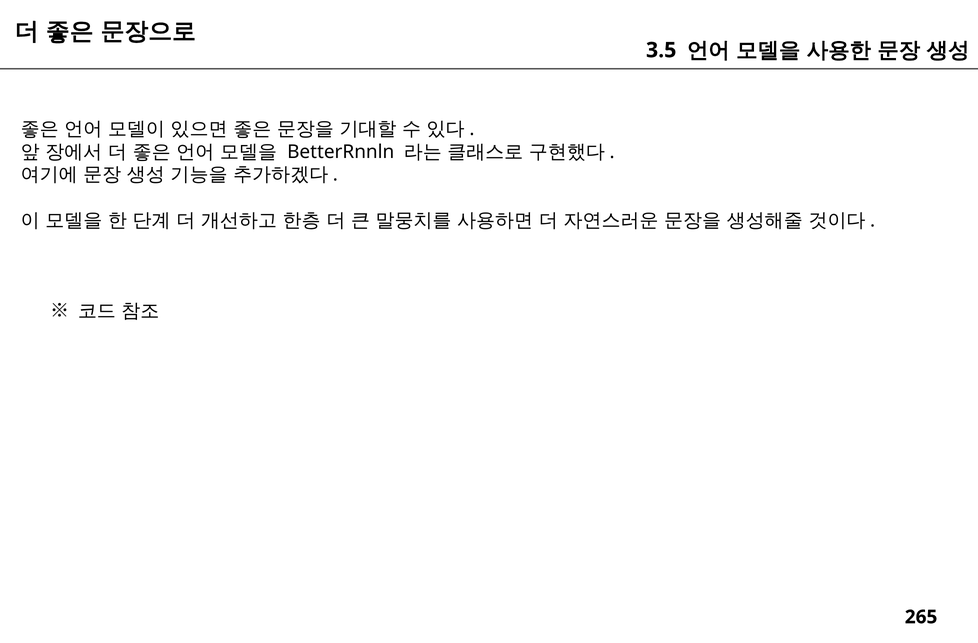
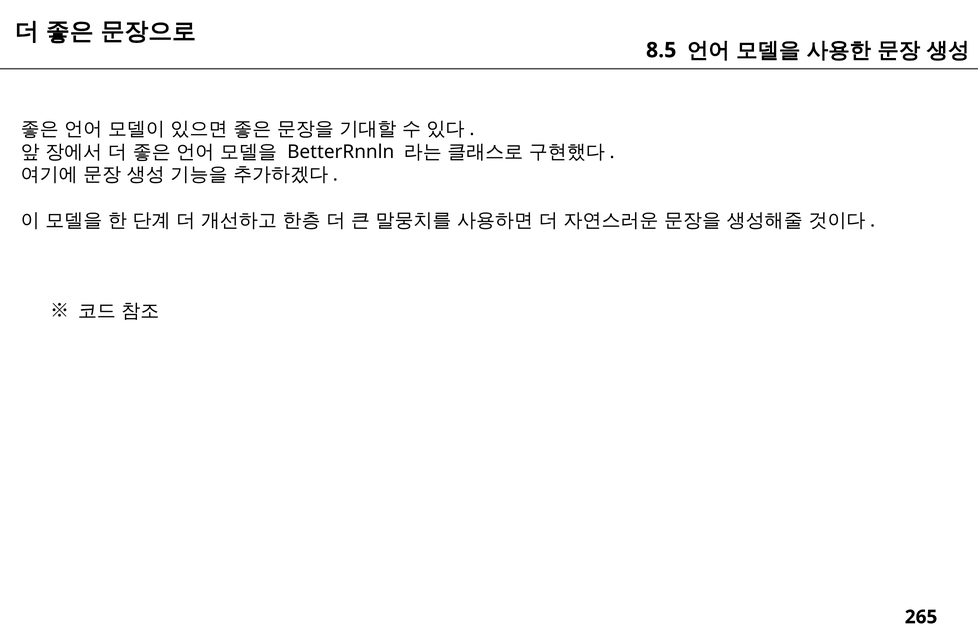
3.5: 3.5 -> 8.5 (661, 50)
